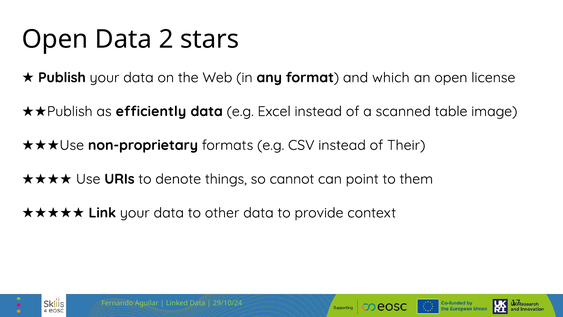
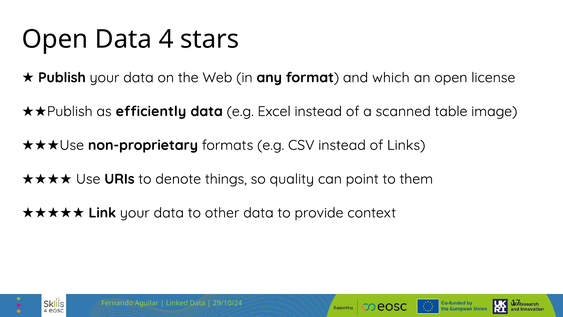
2: 2 -> 4 (166, 39)
Their: Their -> Links (406, 145)
cannot: cannot -> quality (292, 179)
